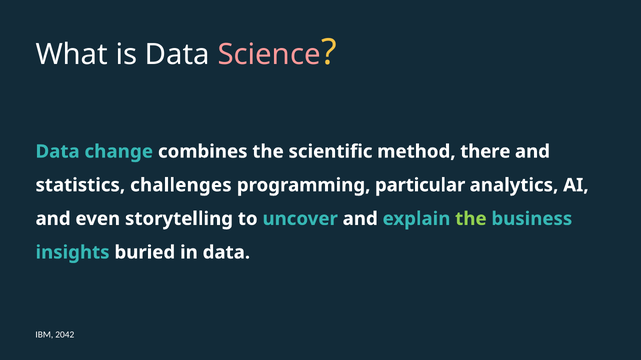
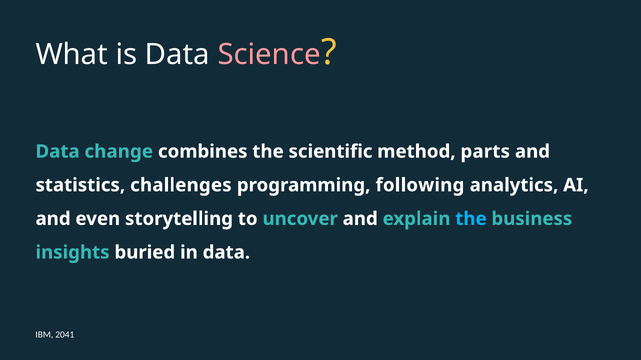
there: there -> parts (485, 152)
particular: particular -> following (420, 185)
the colour: light green -> light blue (471, 219)
2042: 2042 -> 2041 (65, 335)
